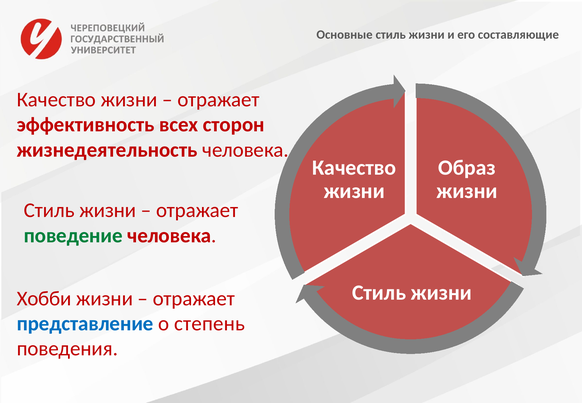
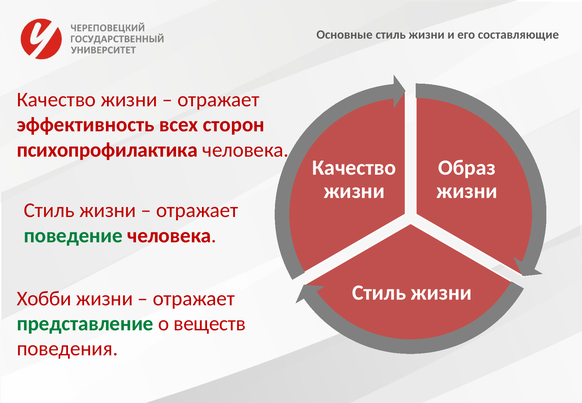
жизнедеятельность: жизнедеятельность -> психопрофилактика (107, 150)
представление colour: blue -> green (85, 324)
степень: степень -> веществ (210, 324)
